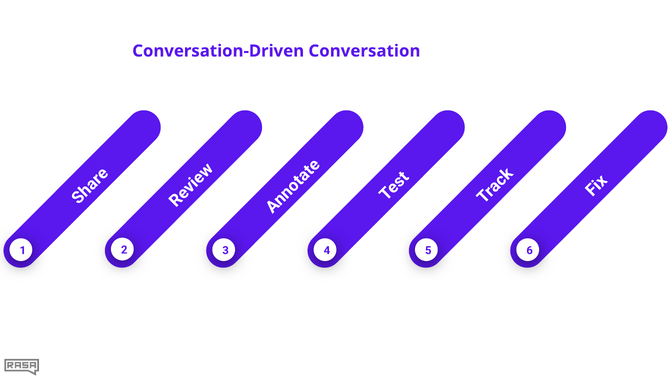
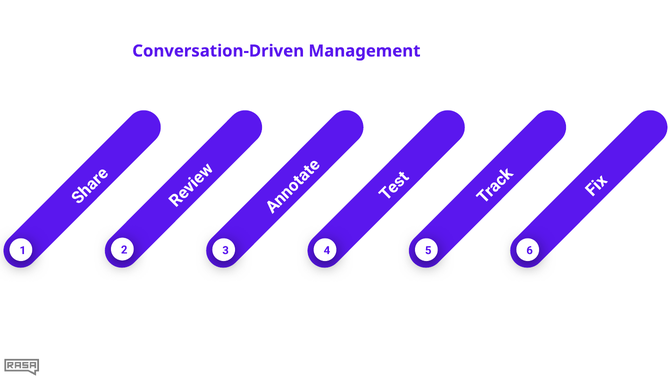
Conversation: Conversation -> Management (364, 51)
